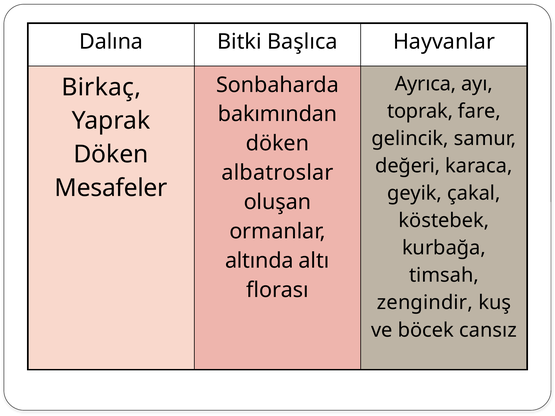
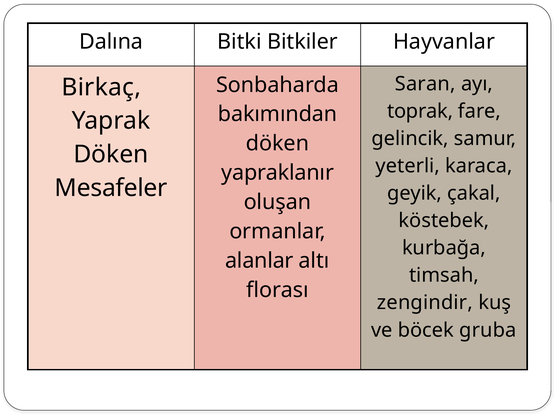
Başlıca: Başlıca -> Bitkiler (303, 42)
Ayrıca: Ayrıca -> Saran (425, 84)
değeri: değeri -> yeterli (408, 166)
albatroslar: albatroslar -> yapraklanır (278, 173)
altında: altında -> alanlar (259, 261)
cansız: cansız -> gruba (488, 330)
